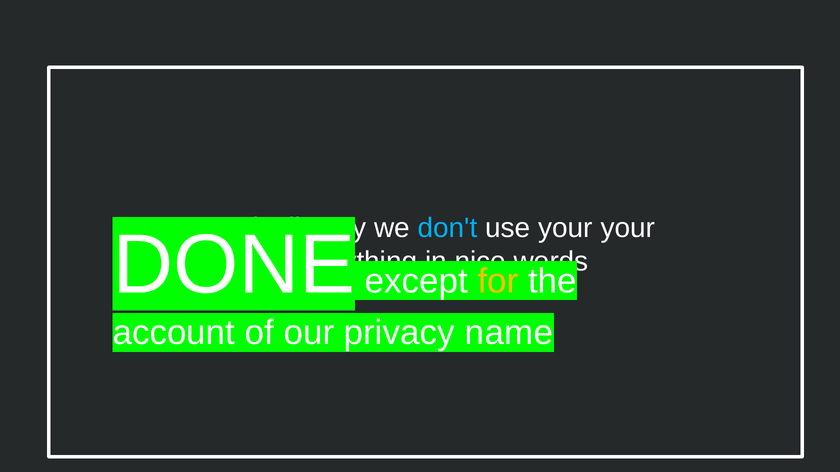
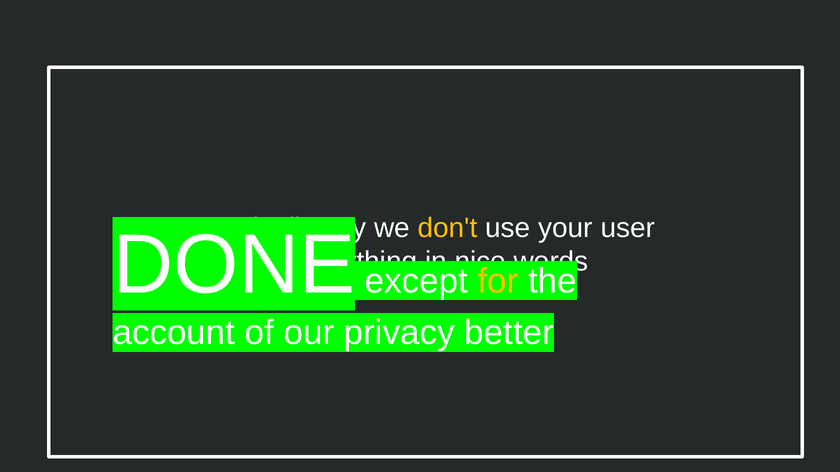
don't colour: light blue -> yellow (448, 228)
your your: your -> user (628, 228)
name: name -> better (509, 333)
